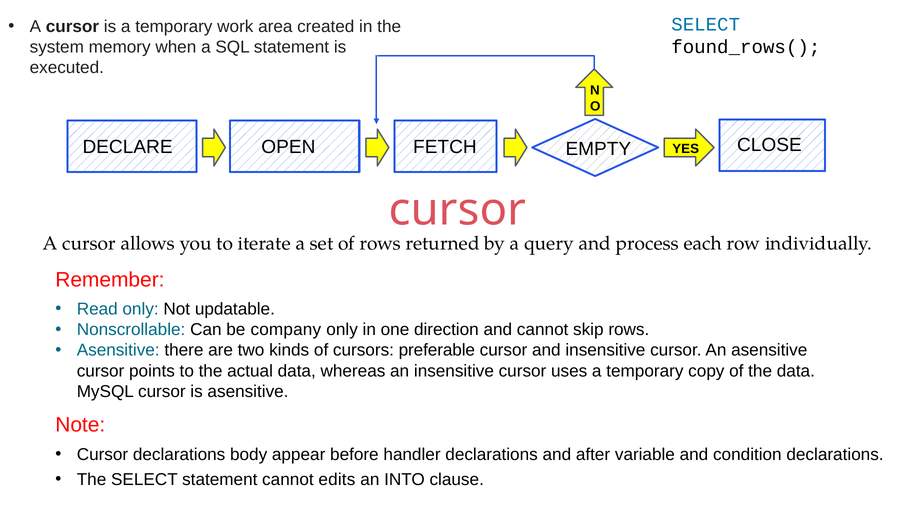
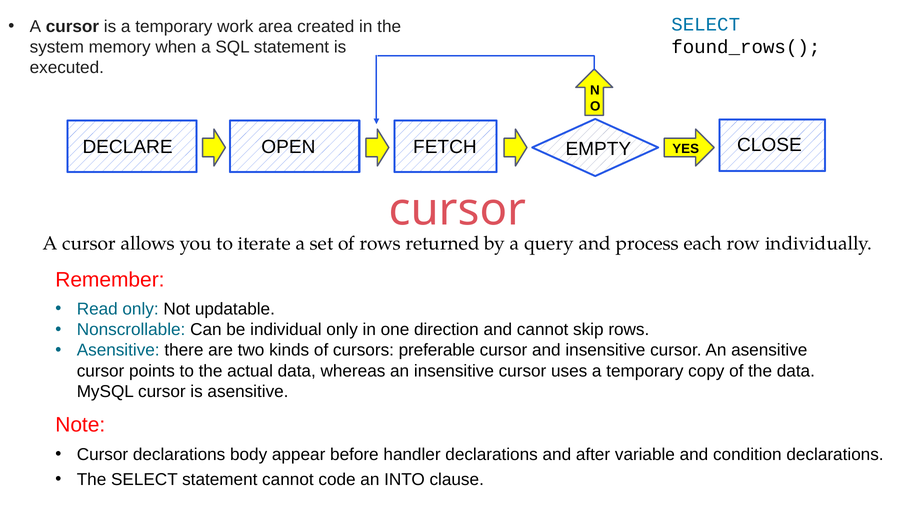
company: company -> individual (286, 330)
edits: edits -> code (337, 480)
